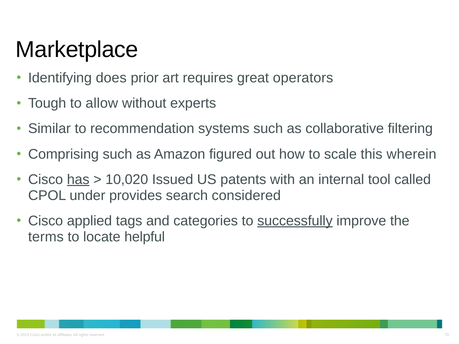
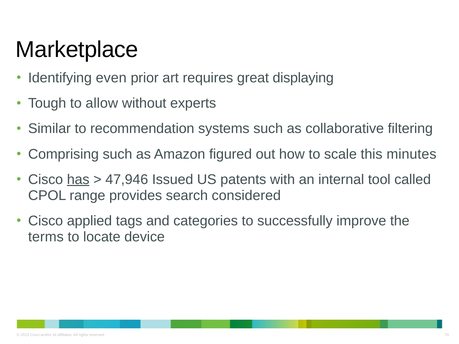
does: does -> even (111, 78)
operators: operators -> displaying (303, 78)
wherein: wherein -> minutes (411, 154)
10,020: 10,020 -> 47,946 (127, 180)
under: under -> range (87, 196)
successfully underline: present -> none (295, 221)
helpful: helpful -> device (145, 237)
